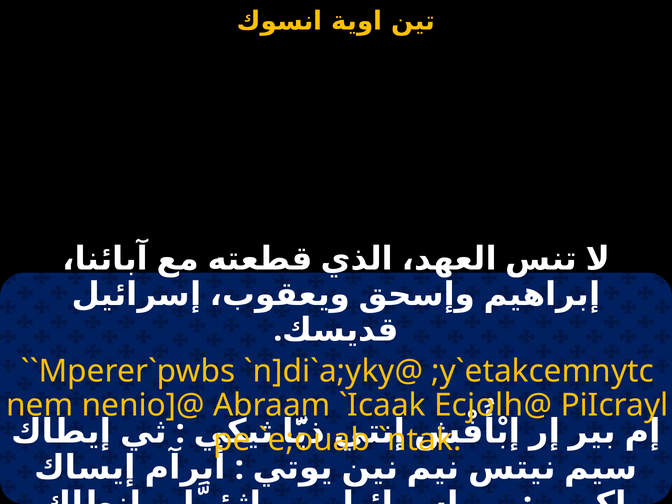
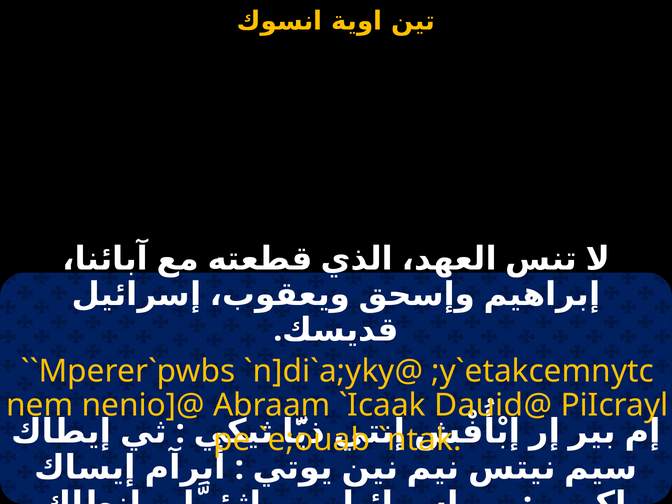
Ecjolh@: Ecjolh@ -> Dauid@ (493, 405)
